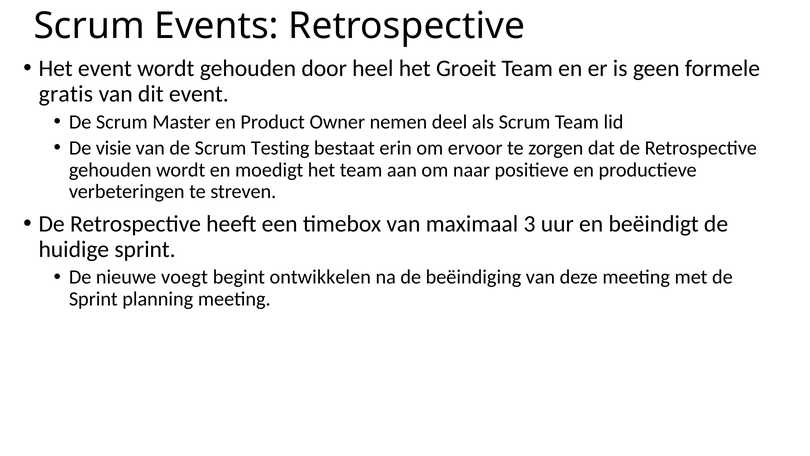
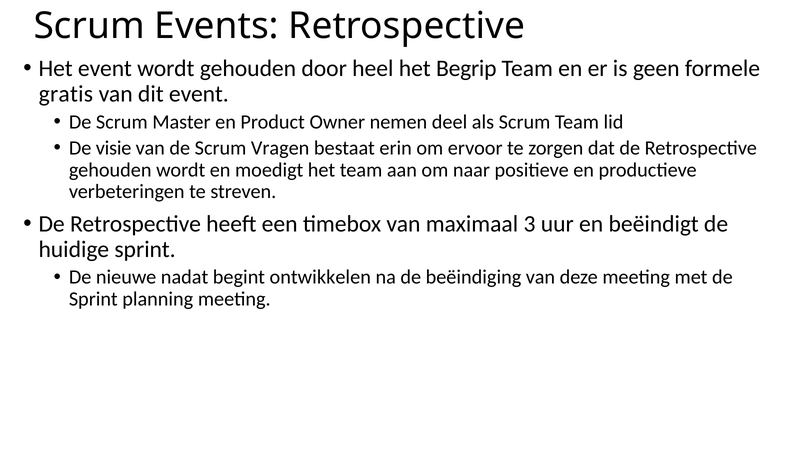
Groeit: Groeit -> Begrip (466, 68)
Testing: Testing -> Vragen (280, 148)
voegt: voegt -> nadat (185, 277)
